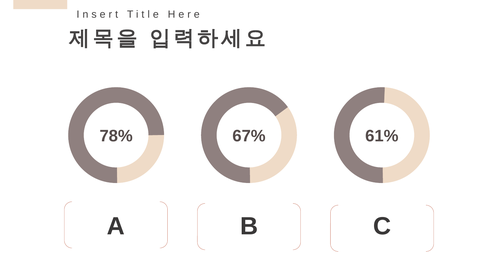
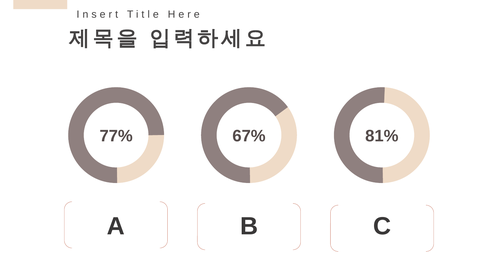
78%: 78% -> 77% (116, 136)
61%: 61% -> 81% (382, 136)
